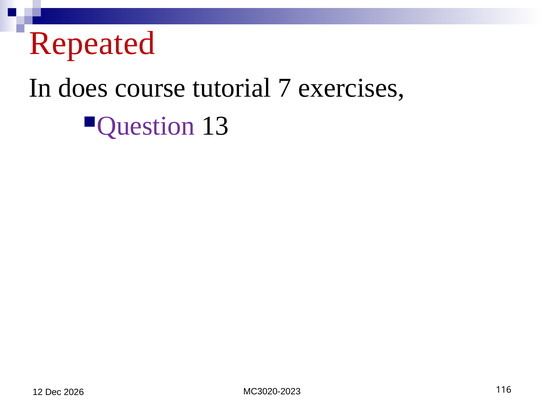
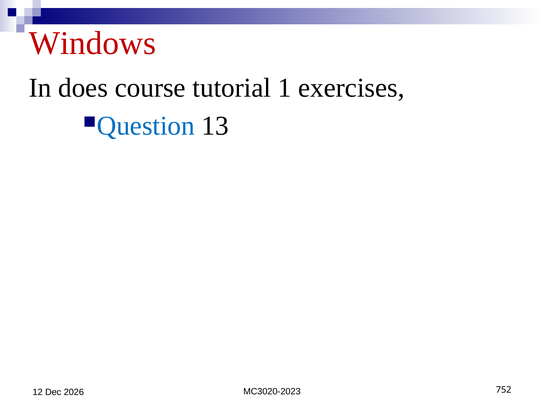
Repeated: Repeated -> Windows (92, 43)
7: 7 -> 1 (285, 88)
Question colour: purple -> blue (146, 126)
116: 116 -> 752 (504, 390)
